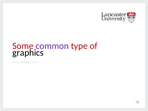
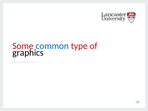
common colour: purple -> blue (52, 46)
